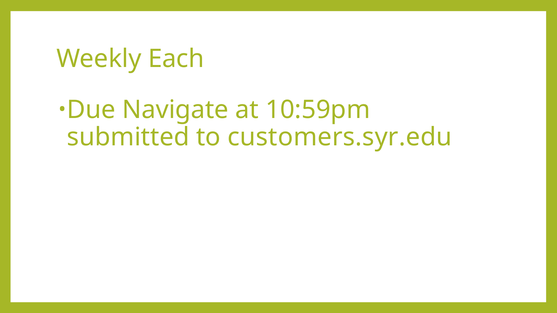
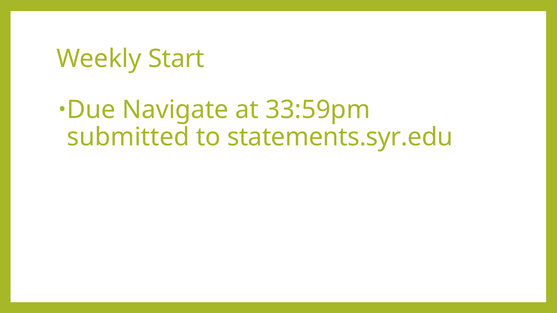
Each: Each -> Start (176, 59)
10:59pm: 10:59pm -> 33:59pm (318, 110)
customers.syr.edu: customers.syr.edu -> statements.syr.edu (340, 137)
